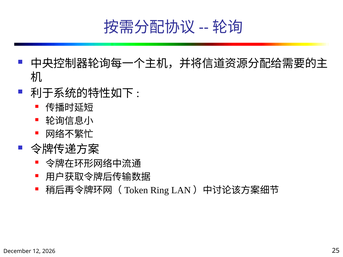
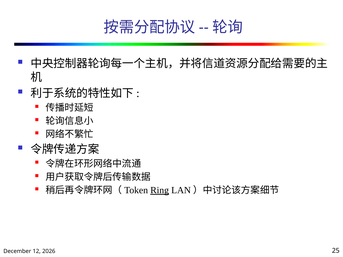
Ring underline: none -> present (160, 190)
